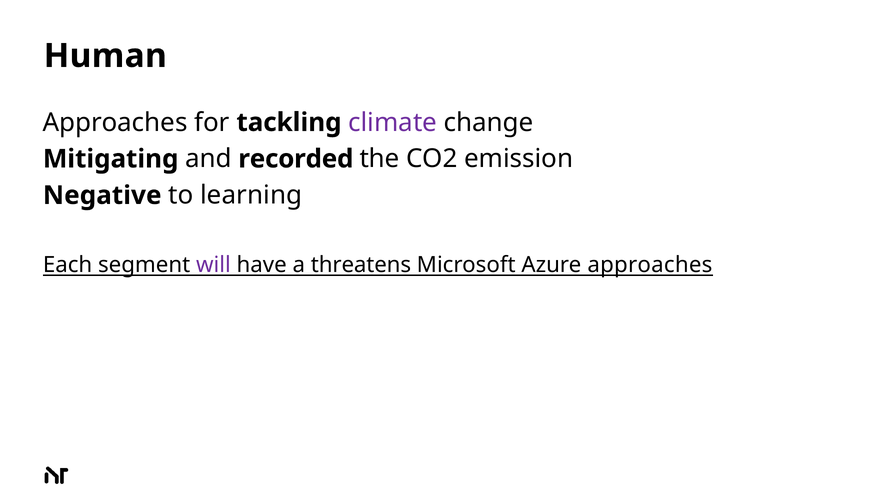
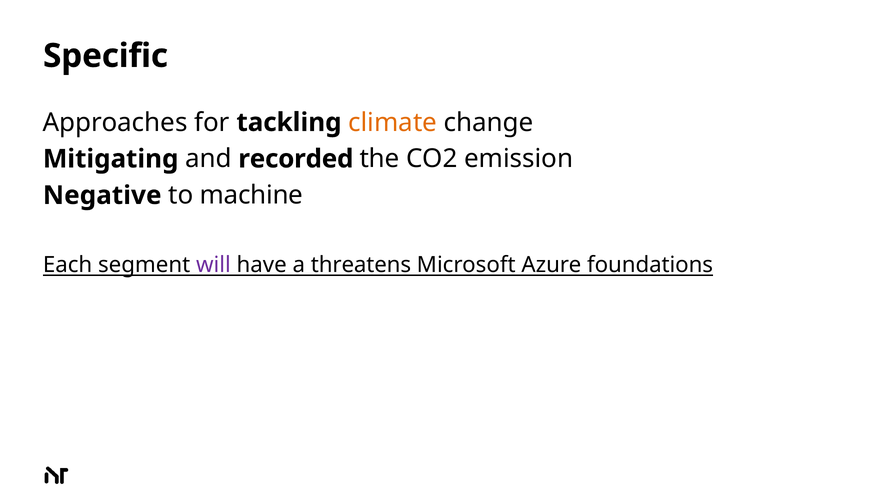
Human: Human -> Specific (106, 56)
climate colour: purple -> orange (393, 122)
learning: learning -> machine (251, 195)
Azure approaches: approaches -> foundations (650, 265)
